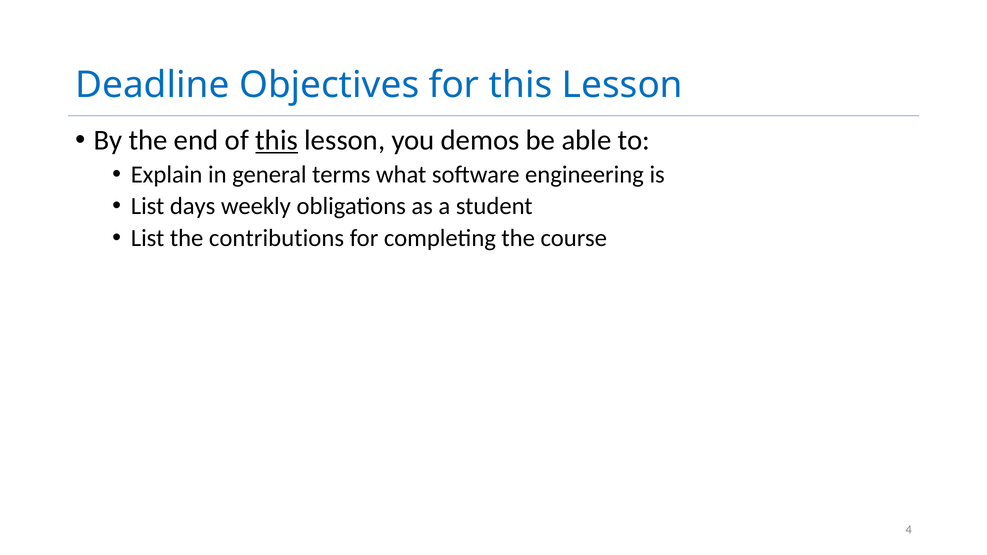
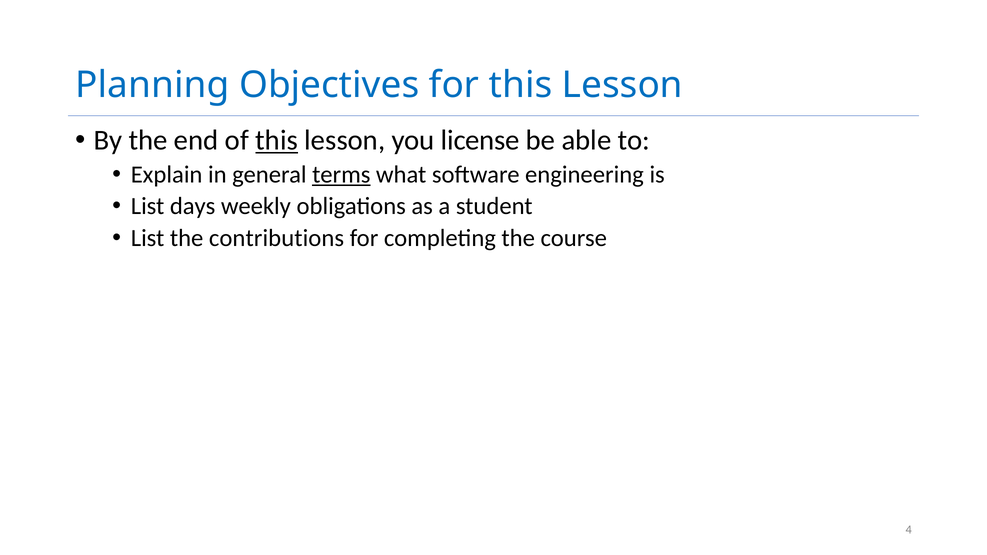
Deadline: Deadline -> Planning (152, 85)
demos: demos -> license (480, 141)
terms underline: none -> present (341, 175)
